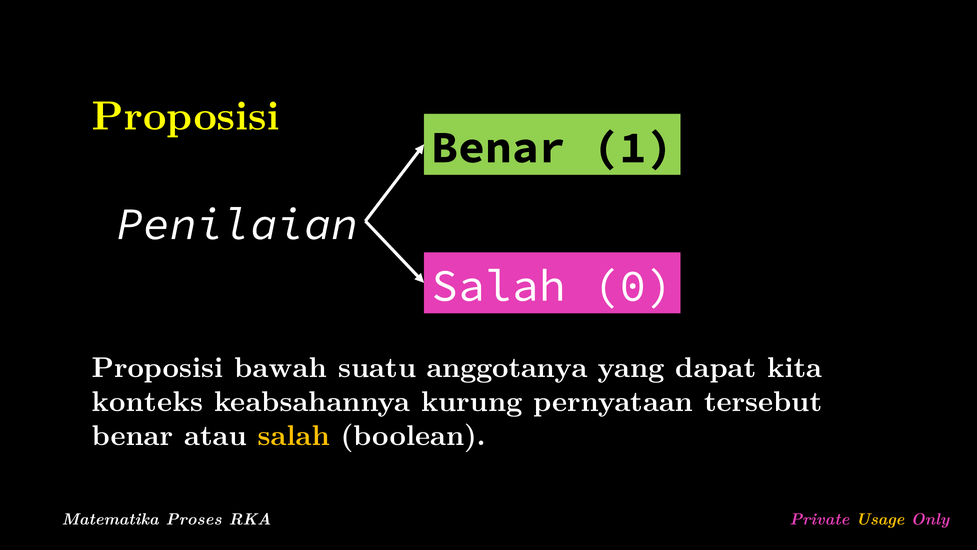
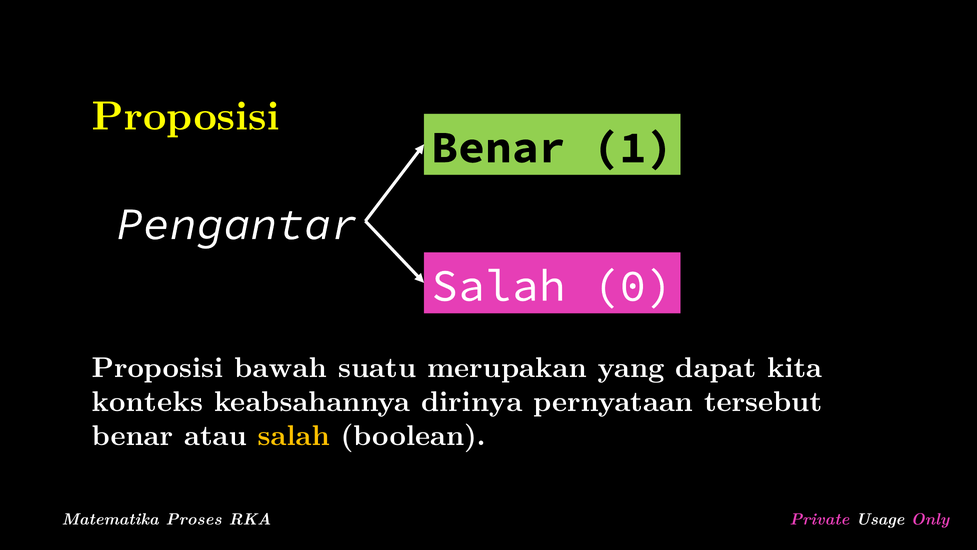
Penilaian: Penilaian -> Pengantar (237, 224)
anggotanya: anggotanya -> merupakan (507, 367)
kurung: kurung -> dirinya (472, 402)
Usage colour: yellow -> white (880, 519)
